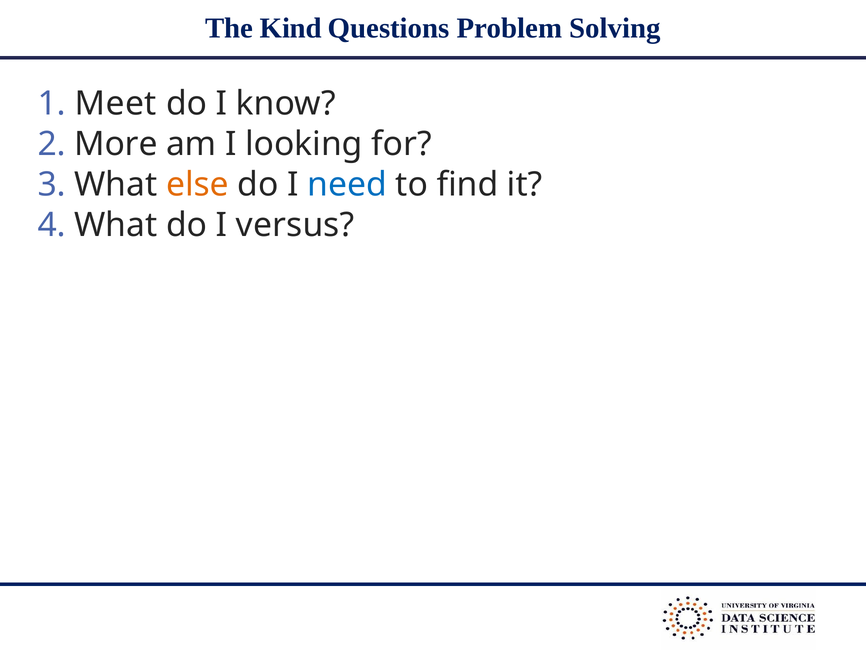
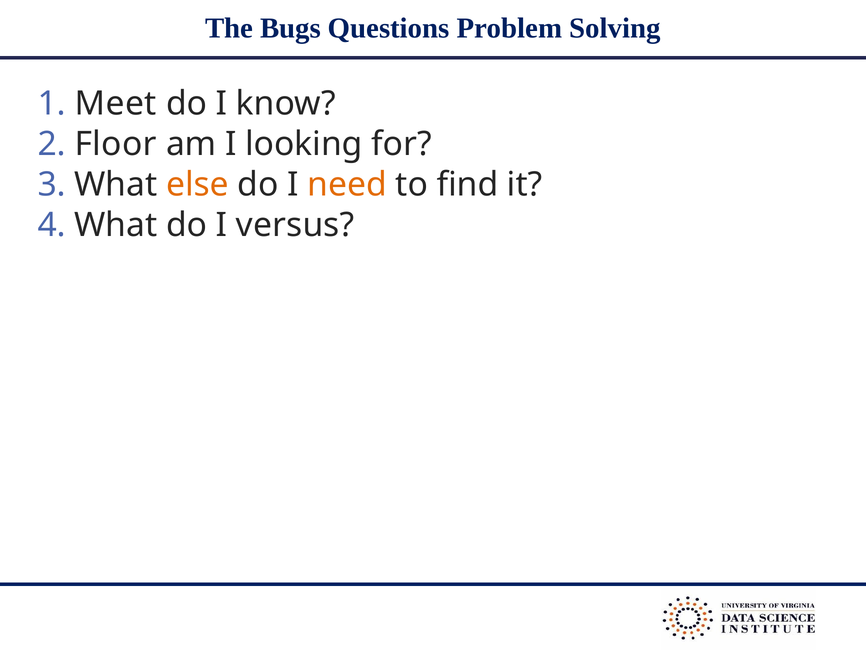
Kind: Kind -> Bugs (291, 28)
More: More -> Floor (116, 144)
need colour: blue -> orange (347, 184)
